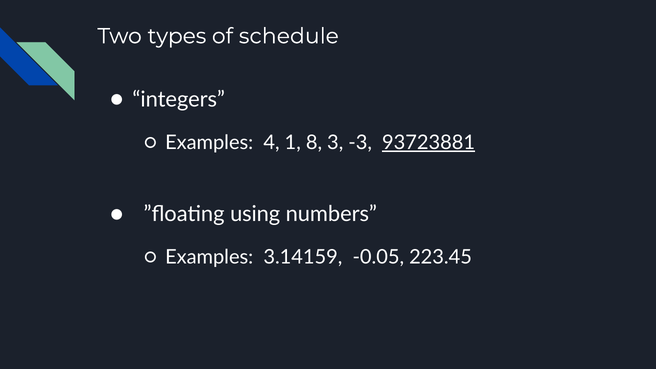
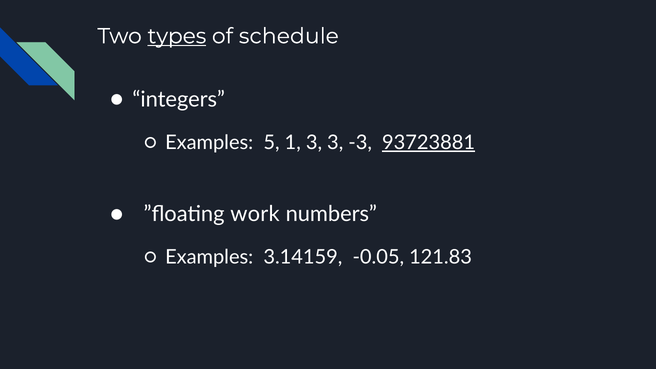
types underline: none -> present (177, 36)
4: 4 -> 5 (272, 143)
1 8: 8 -> 3 (314, 143)
using: using -> work (255, 214)
223.45: 223.45 -> 121.83 (441, 257)
